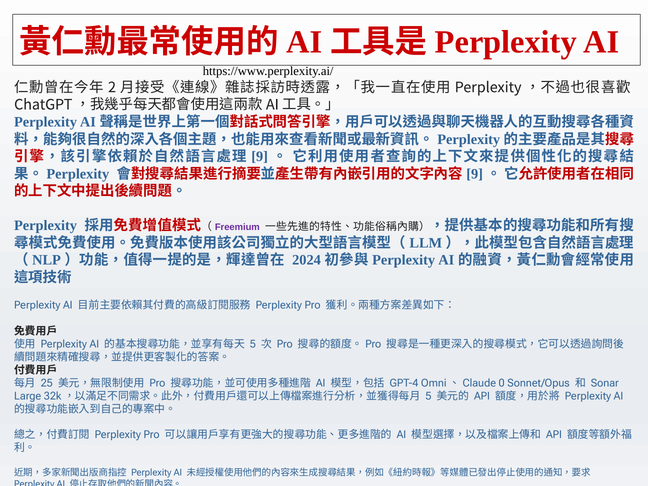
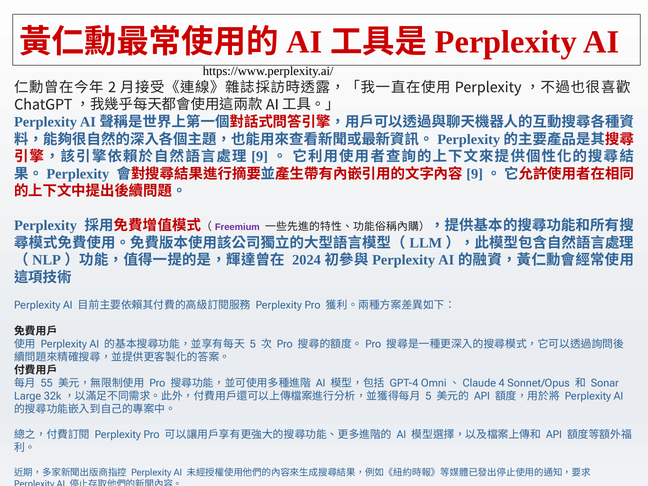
25: 25 -> 55 (47, 383)
0: 0 -> 4 (502, 383)
